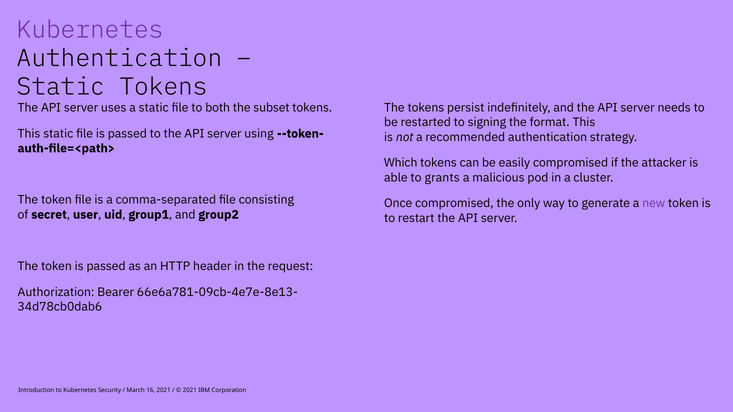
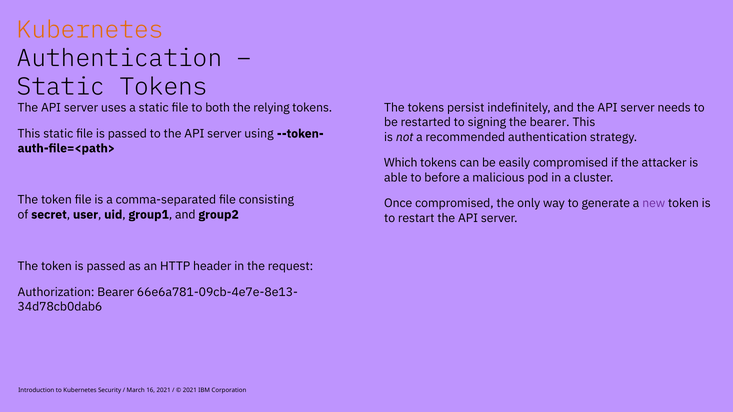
Kubernetes colour: purple -> orange (90, 30)
subset: subset -> relying (272, 108)
the format: format -> bearer (550, 123)
grants: grants -> before (442, 178)
